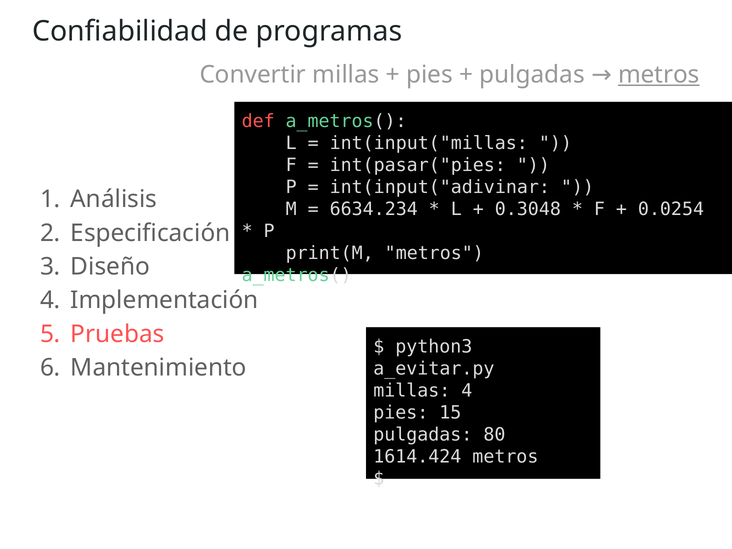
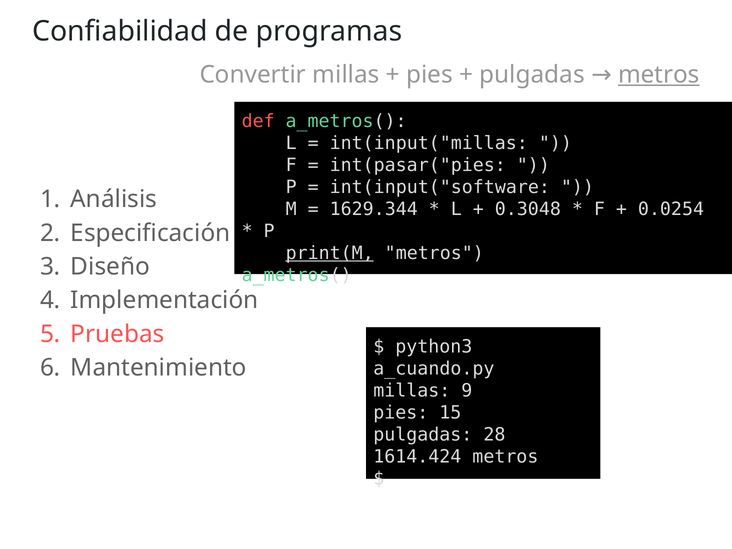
int(input("adivinar: int(input("adivinar -> int(input("software (440, 187)
6634.234: 6634.234 -> 1629.344 (374, 209)
print(M underline: none -> present (330, 253)
a_evitar.py: a_evitar.py -> a_cuando.py (434, 369)
millas 4: 4 -> 9 (467, 391)
80: 80 -> 28 (494, 435)
